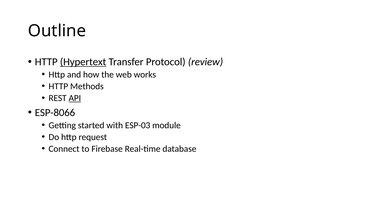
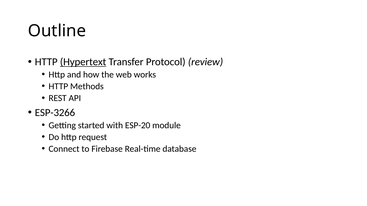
API underline: present -> none (75, 98)
ESP-8066: ESP-8066 -> ESP-3266 (55, 113)
ESP-03: ESP-03 -> ESP-20 (138, 126)
